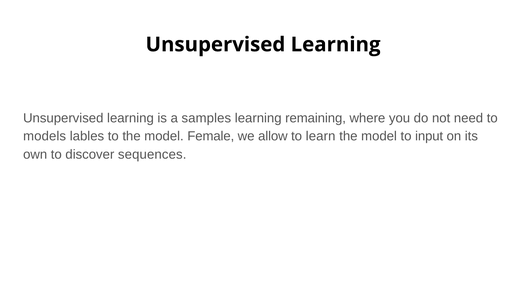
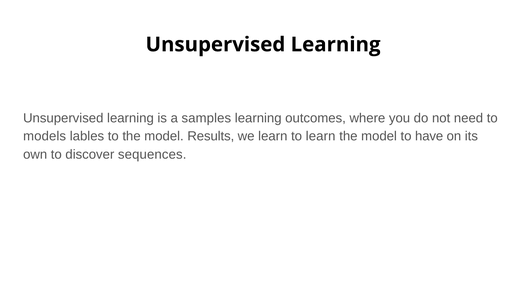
remaining: remaining -> outcomes (316, 118)
Female: Female -> Results (211, 136)
we allow: allow -> learn (273, 136)
input: input -> have (429, 136)
